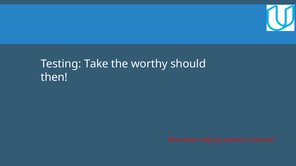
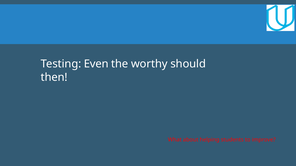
Take: Take -> Even (96, 64)
